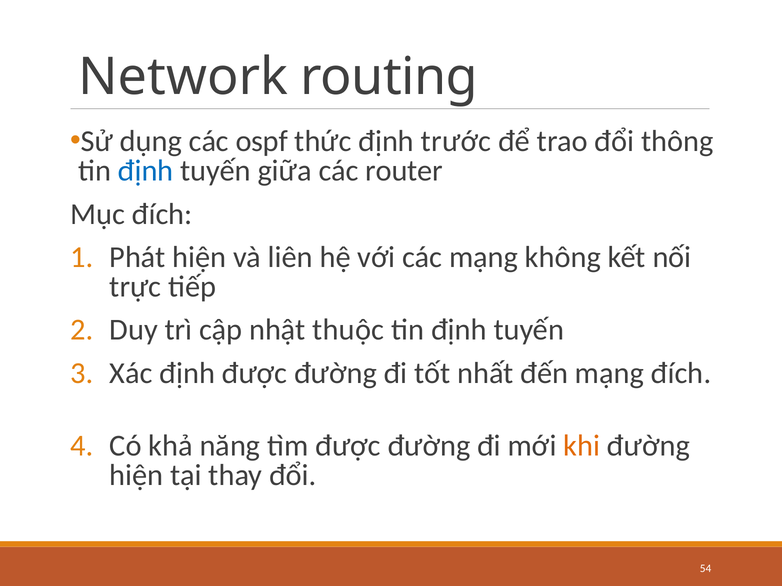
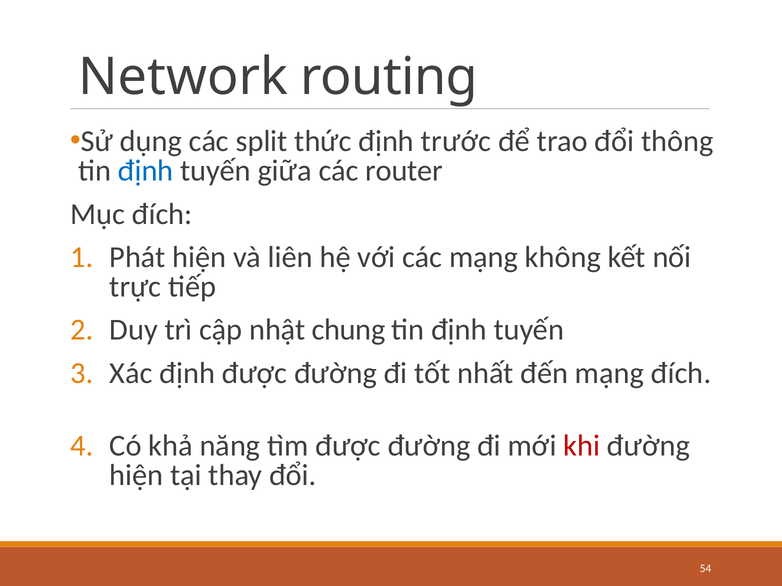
ospf: ospf -> split (262, 141)
thuộc: thuộc -> chung (349, 330)
khi colour: orange -> red (582, 446)
